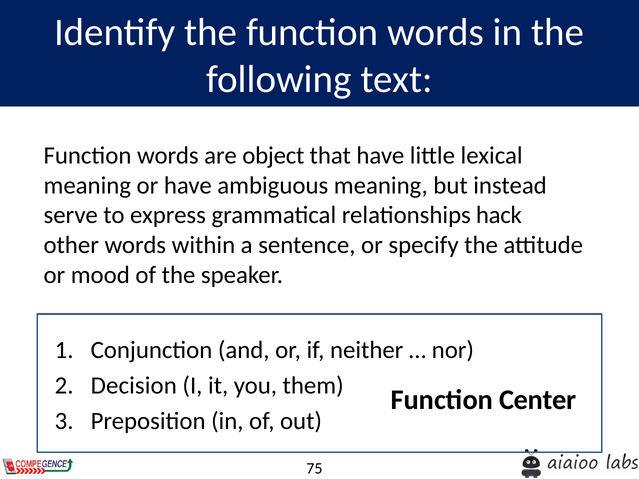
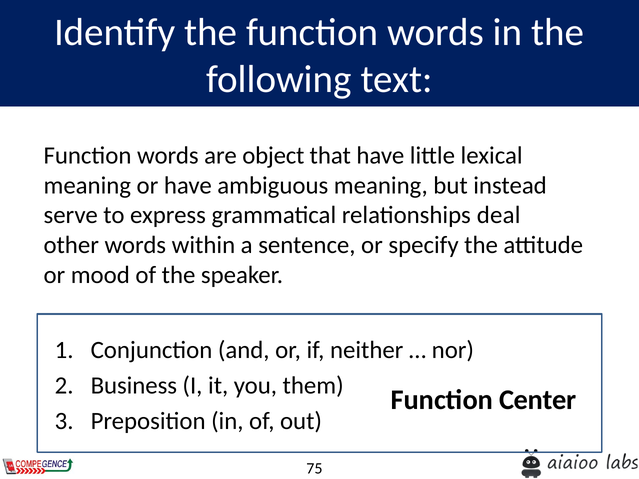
hack: hack -> deal (499, 215)
Decision: Decision -> Business (134, 386)
